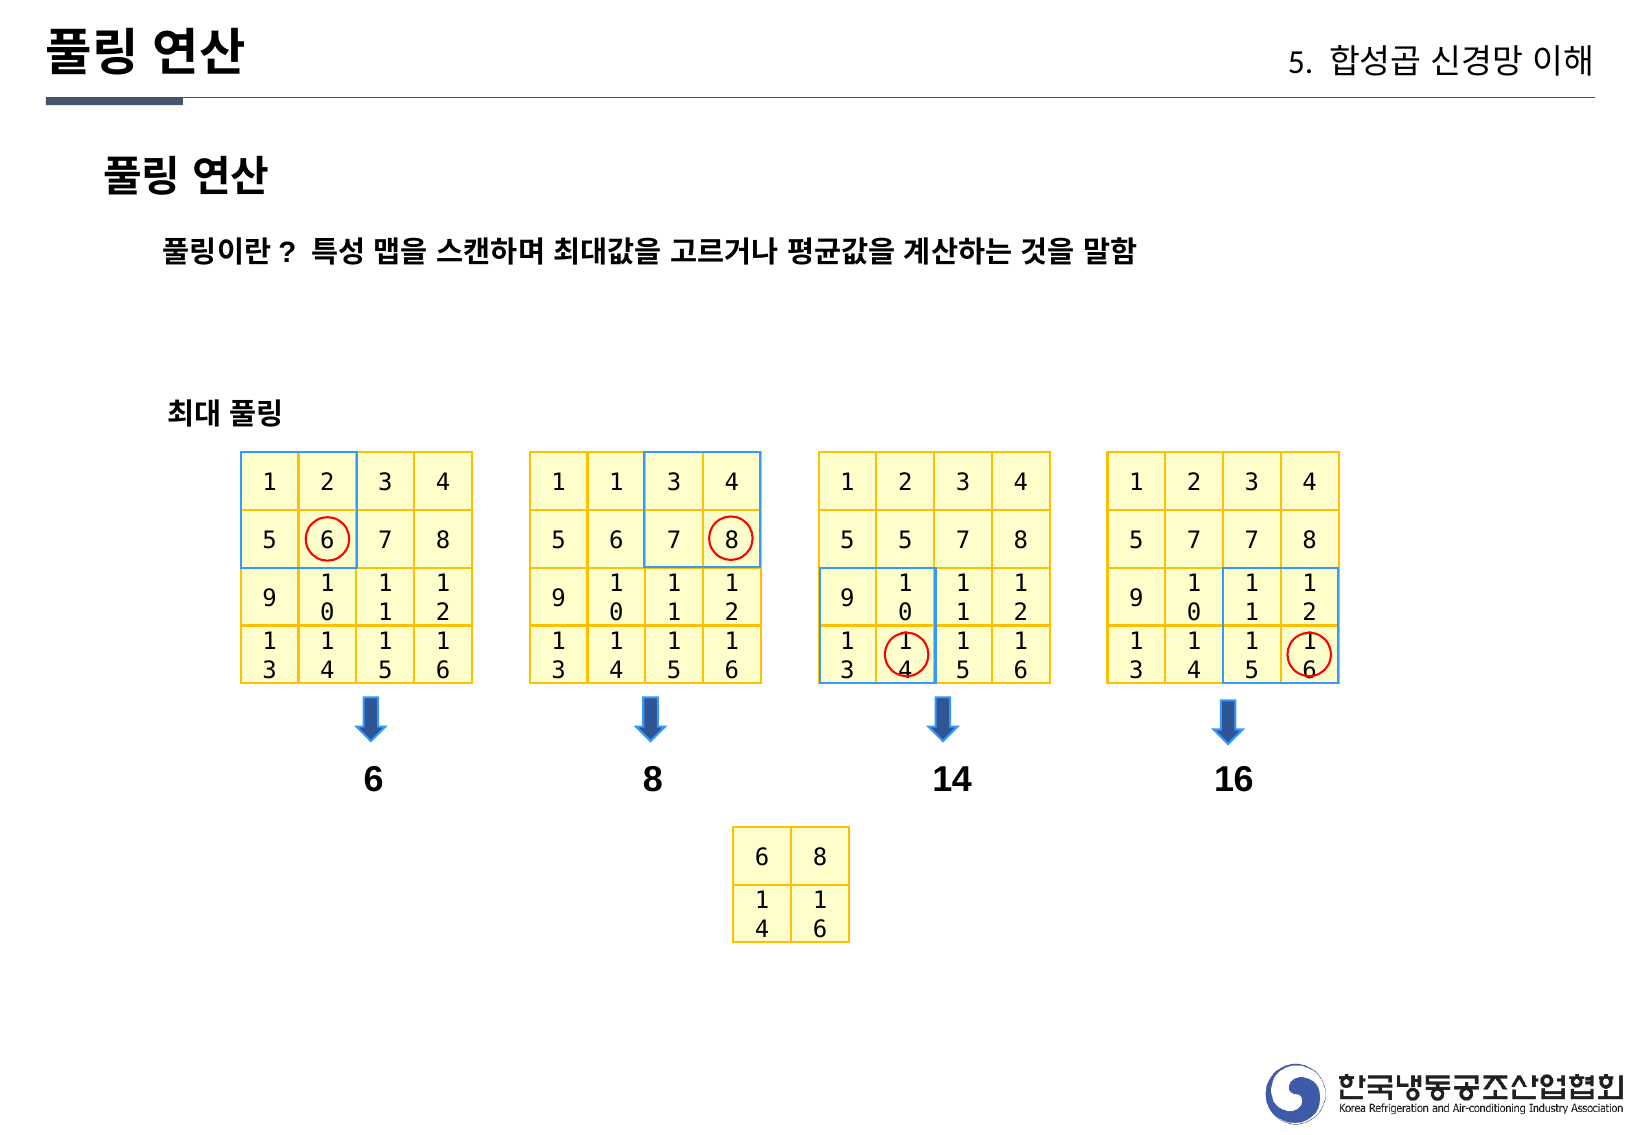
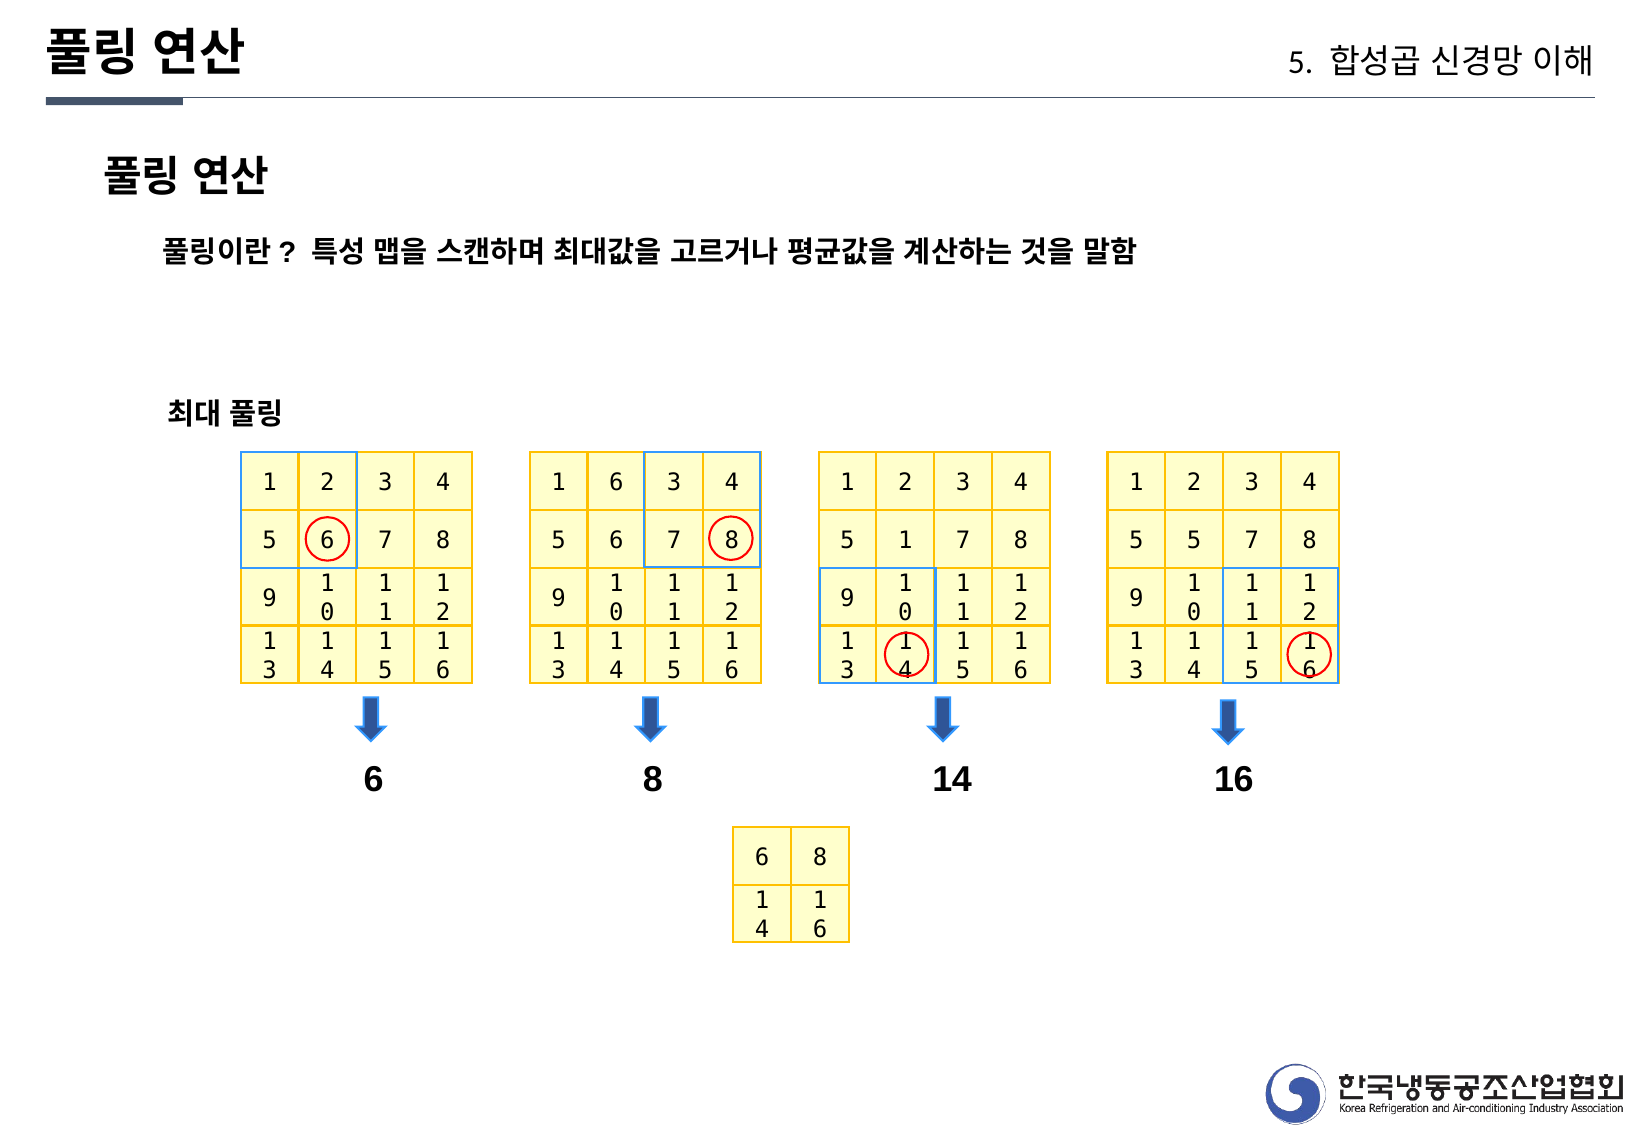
1: 1 -> 6 (616, 483)
5: 5 -> 1 (905, 541)
7: 7 -> 5 (1194, 541)
